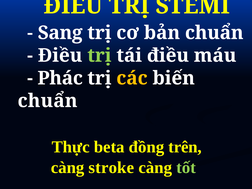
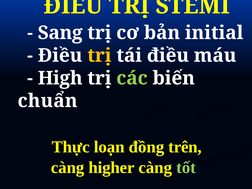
bản chuẩn: chuẩn -> initial (214, 33)
trị colour: light green -> yellow (99, 55)
Phác: Phác -> High (60, 78)
các colour: yellow -> light green (132, 78)
beta: beta -> loạn (109, 147)
stroke: stroke -> higher (112, 167)
